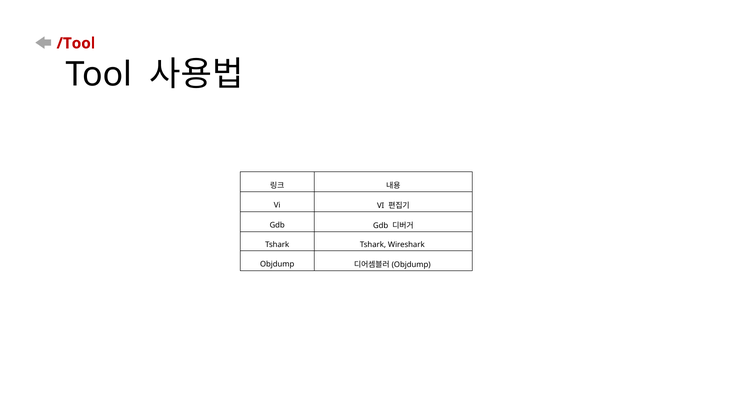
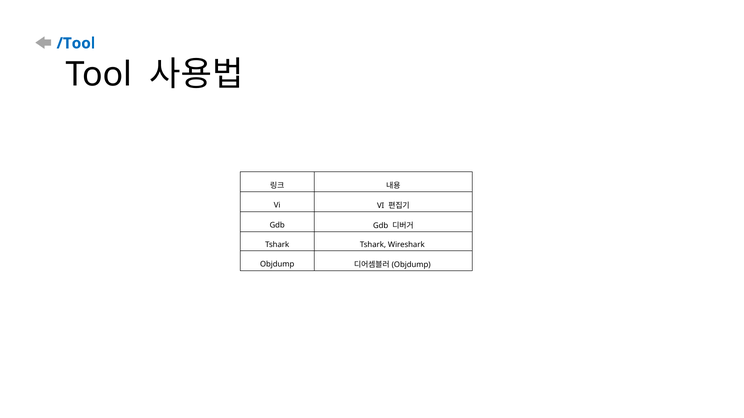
/Tool colour: red -> blue (76, 43)
